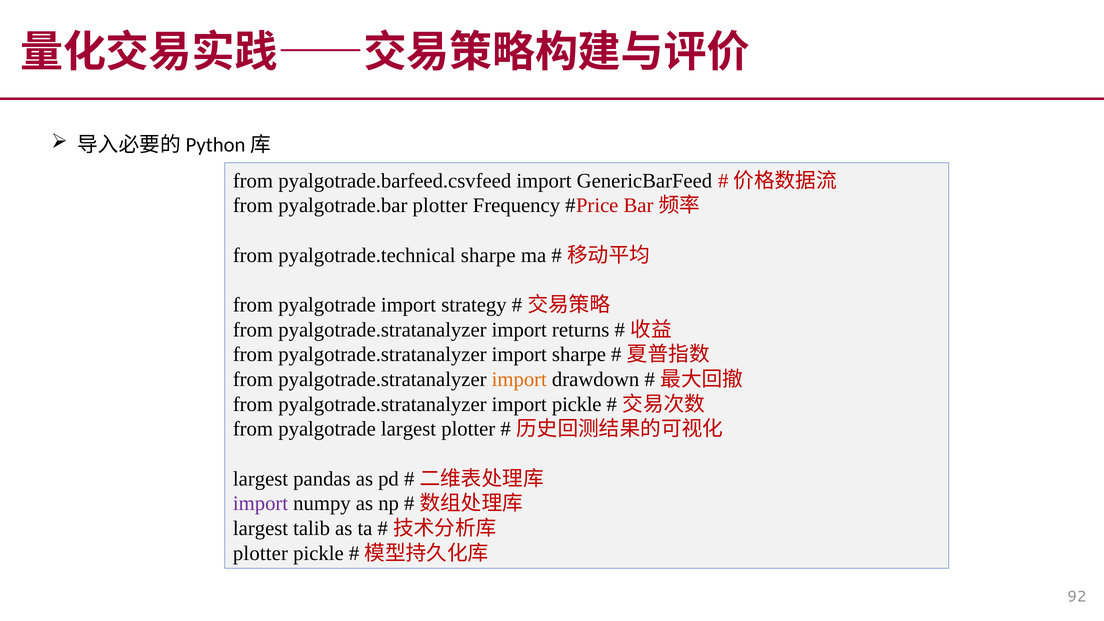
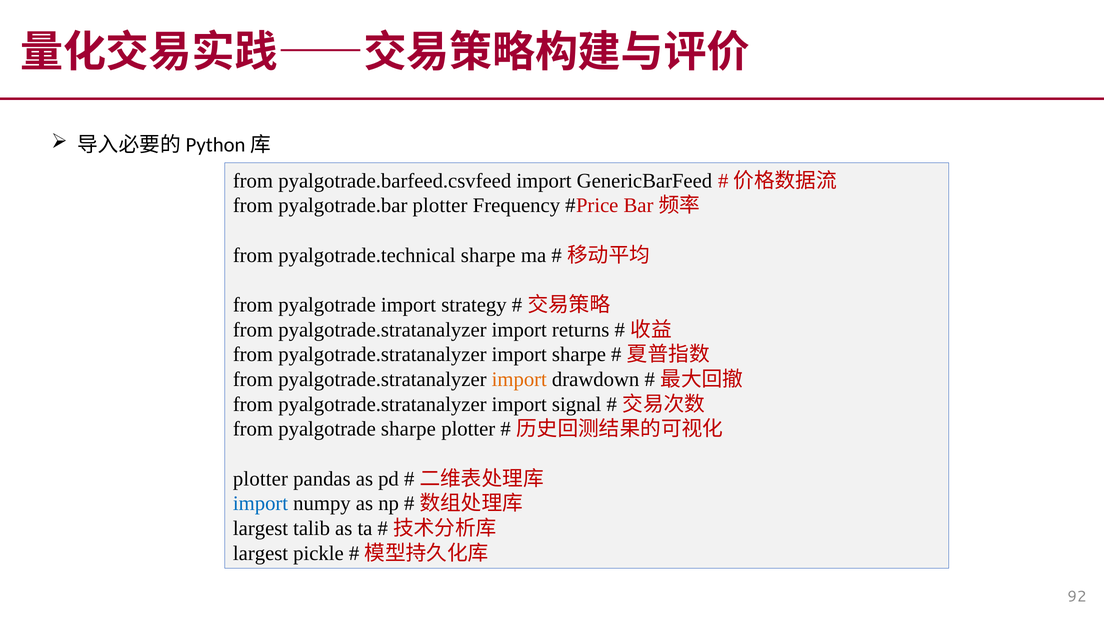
import pickle: pickle -> signal (577, 404)
pyalgotrade largest: largest -> sharpe (408, 429)
largest: largest -> plotter (260, 479)
import colour: purple -> blue (261, 504)
plotter: plotter -> largest (261, 553)
